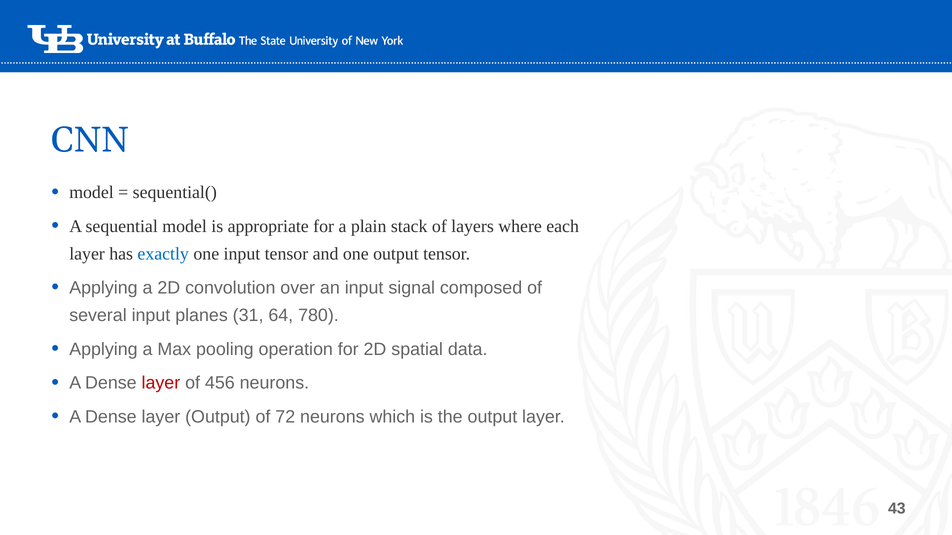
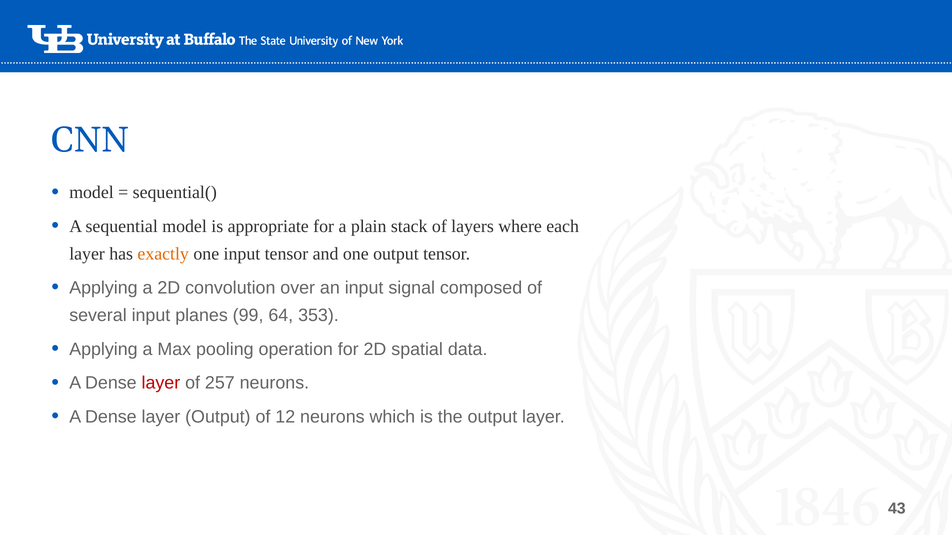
exactly colour: blue -> orange (163, 254)
31: 31 -> 99 (248, 316)
780: 780 -> 353 (318, 316)
456: 456 -> 257 (220, 383)
72: 72 -> 12 (285, 417)
